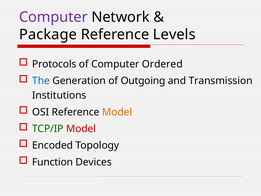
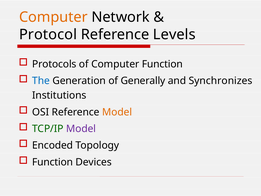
Computer colour: purple -> orange (53, 17)
Package: Package -> Protocol (48, 34)
Computer Ordered: Ordered -> Function (162, 64)
Outgoing: Outgoing -> Generally (143, 81)
Transmission: Transmission -> Synchronizes (221, 81)
Model colour: red -> purple (81, 129)
